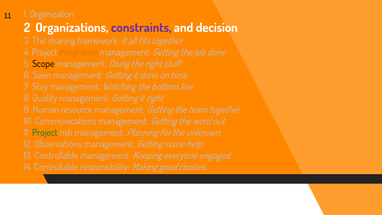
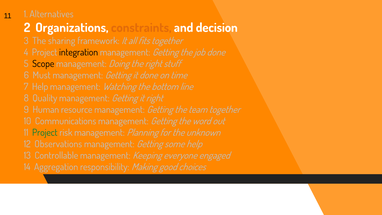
Organization: Organization -> Alternatives (52, 14)
constraints colour: purple -> orange (141, 28)
integration colour: orange -> black (79, 52)
Seen: Seen -> Must (42, 75)
7 Stay: Stay -> Help (40, 87)
14 Controllable: Controllable -> Aggregation (56, 167)
